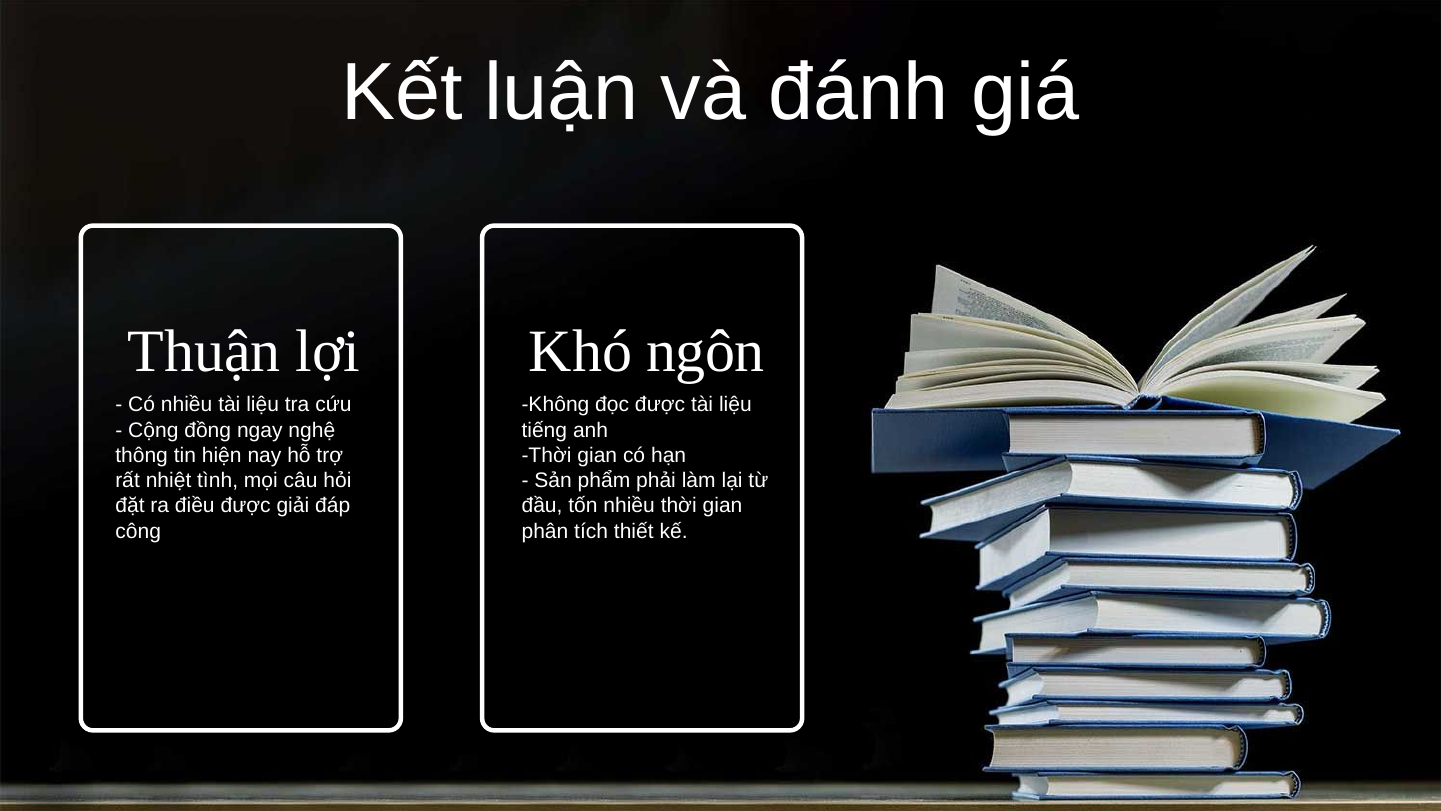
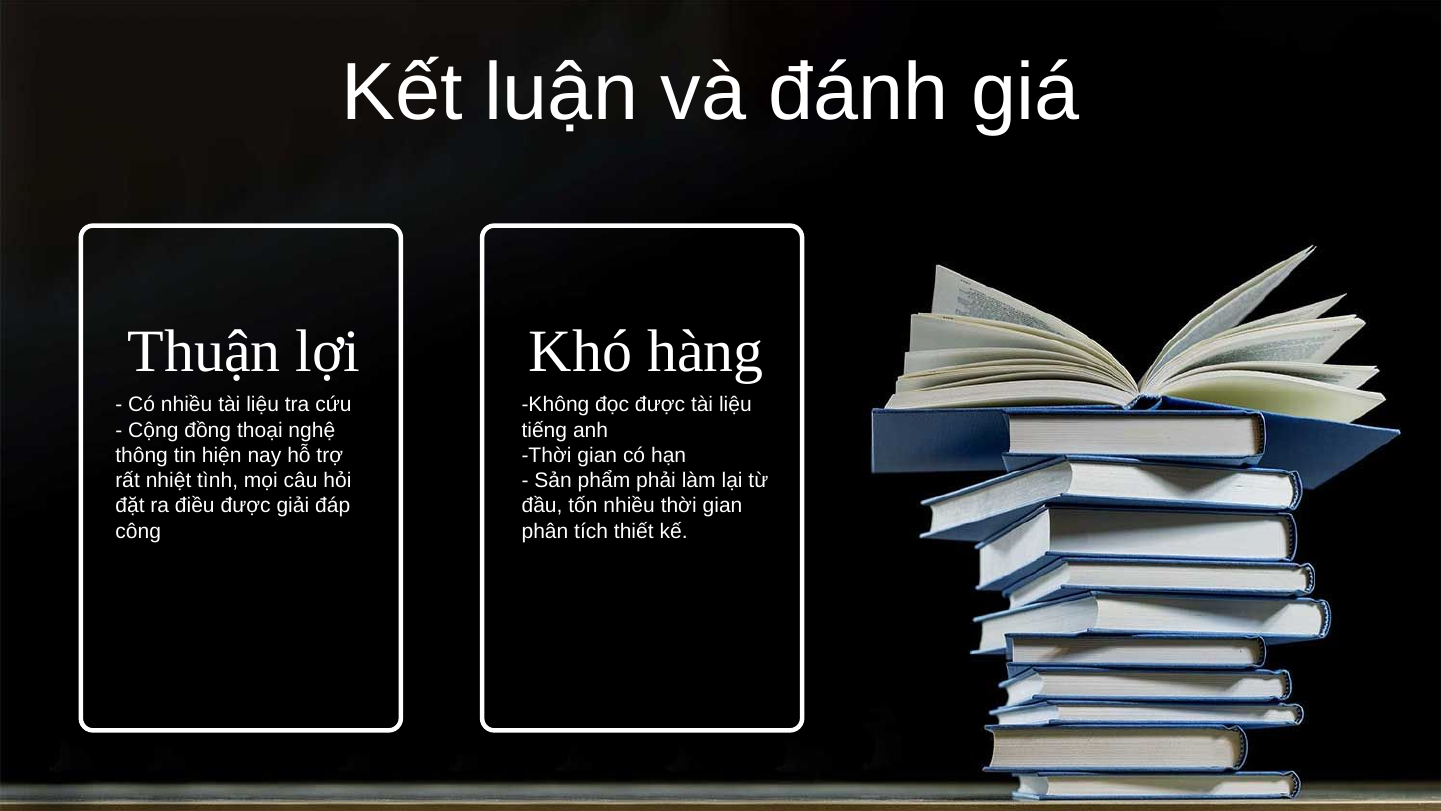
ngôn: ngôn -> hàng (705, 352)
ngay: ngay -> thoại (260, 430)
